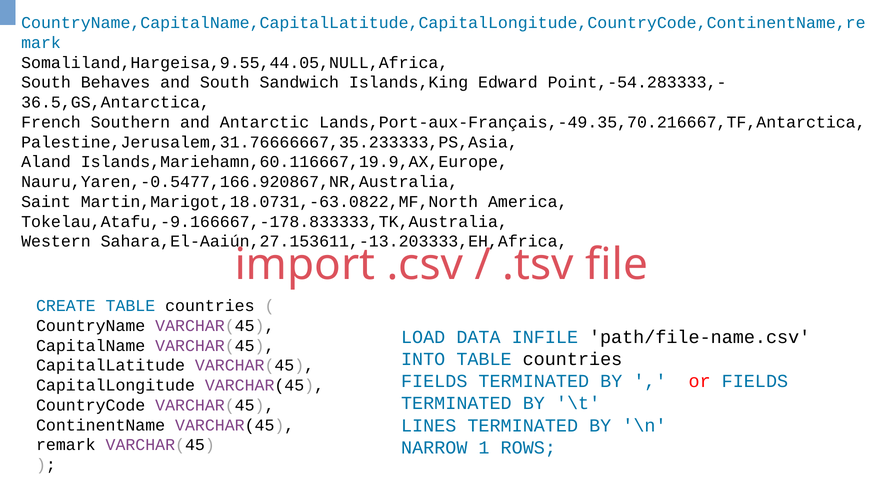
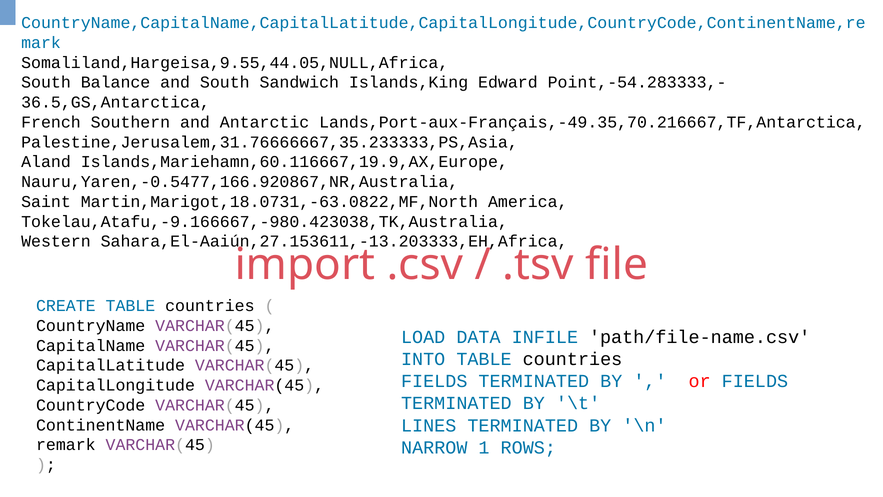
Behaves: Behaves -> Balance (116, 82)
Tokelau,Atafu,-9.166667,-178.833333,TK,Australia: Tokelau,Atafu,-9.166667,-178.833333,TK,Australia -> Tokelau,Atafu,-9.166667,-980.423038,TK,Australia (265, 221)
